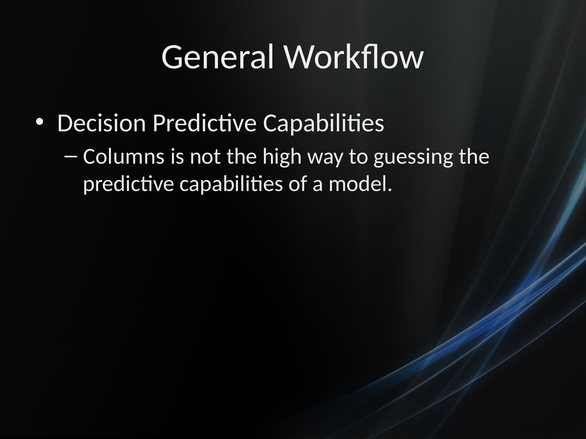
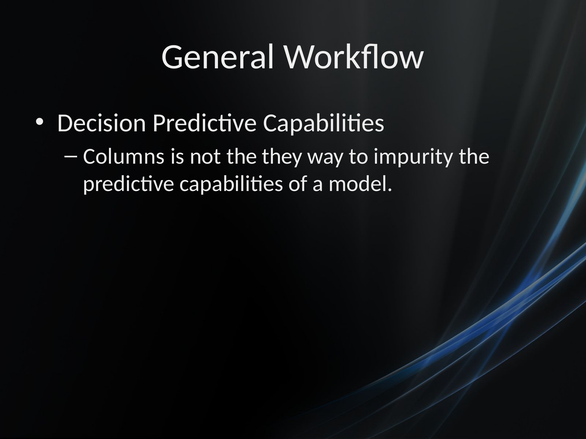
high: high -> they (282, 157)
guessing: guessing -> impurity (413, 157)
